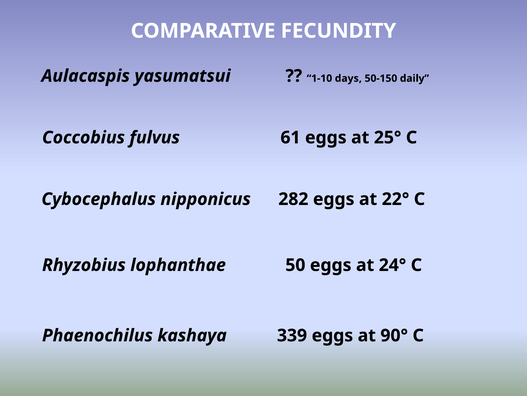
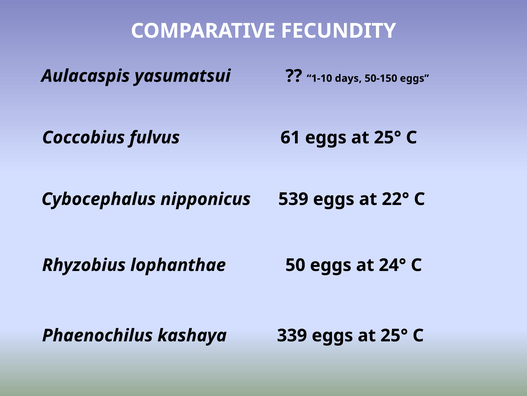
50-150 daily: daily -> eggs (414, 78)
282: 282 -> 539 (293, 199)
339 eggs at 90°: 90° -> 25° (394, 335)
